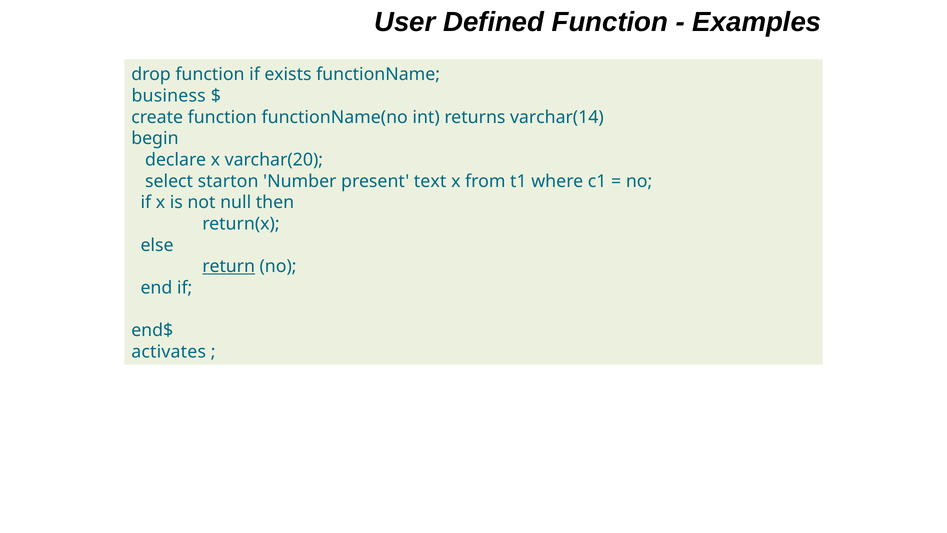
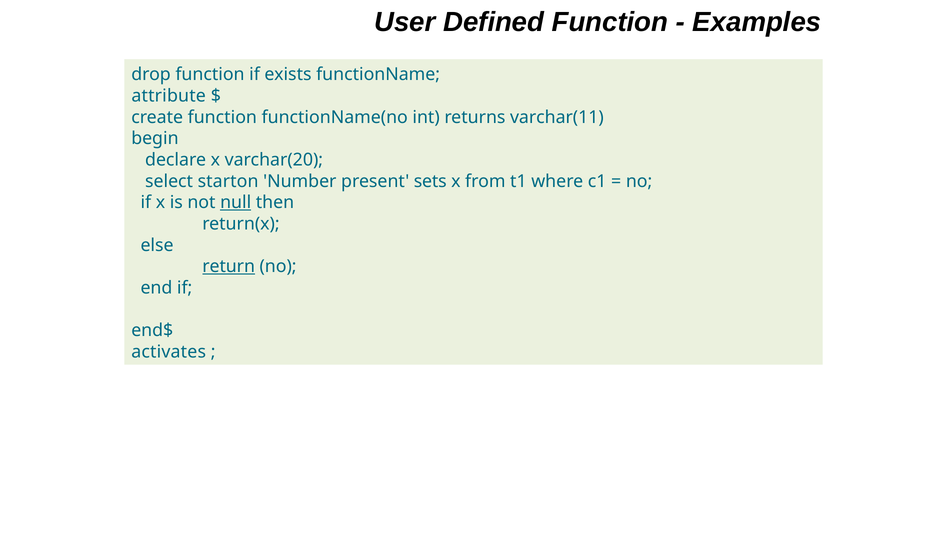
business: business -> attribute (169, 96)
varchar(14: varchar(14 -> varchar(11 (557, 117)
text: text -> sets (430, 181)
null underline: none -> present (236, 202)
